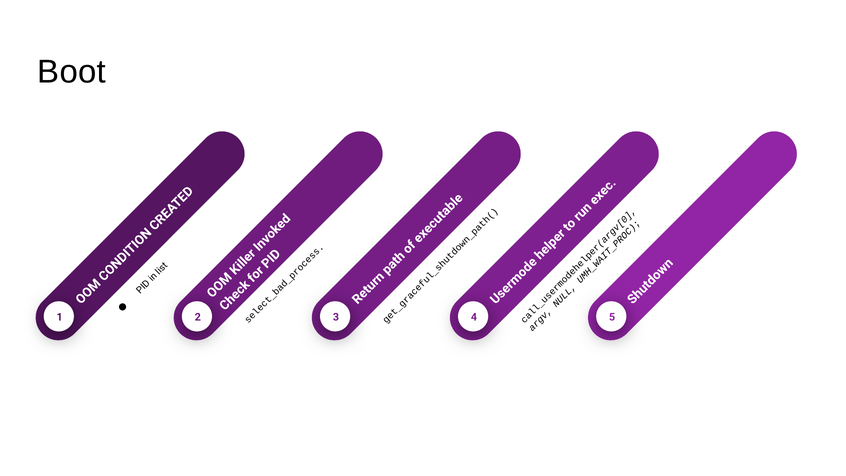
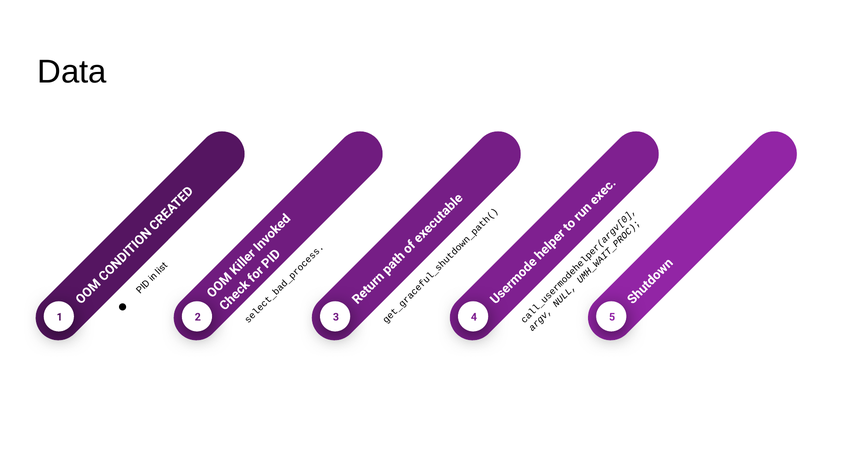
Boot: Boot -> Data (72, 72)
